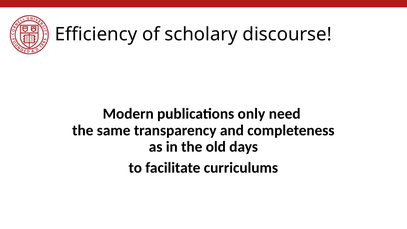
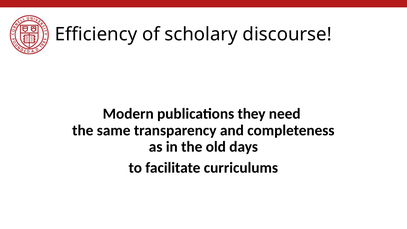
only: only -> they (252, 114)
